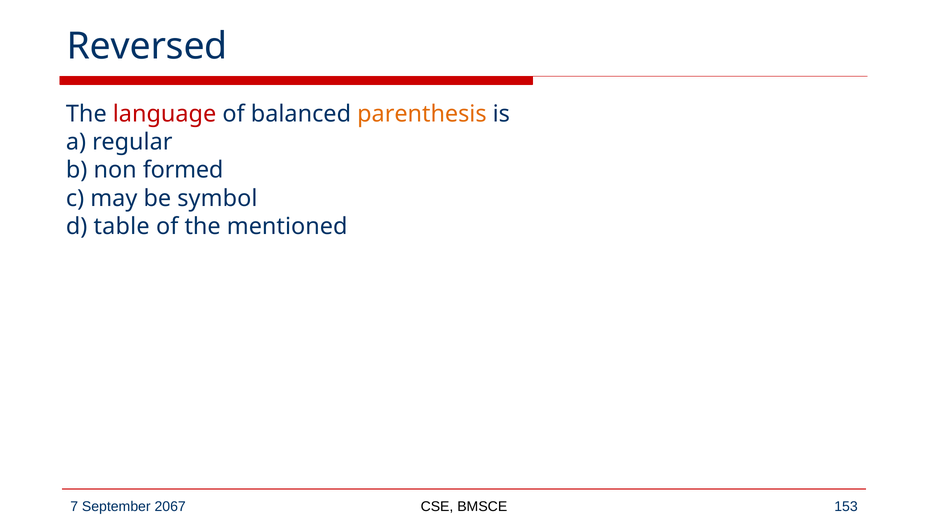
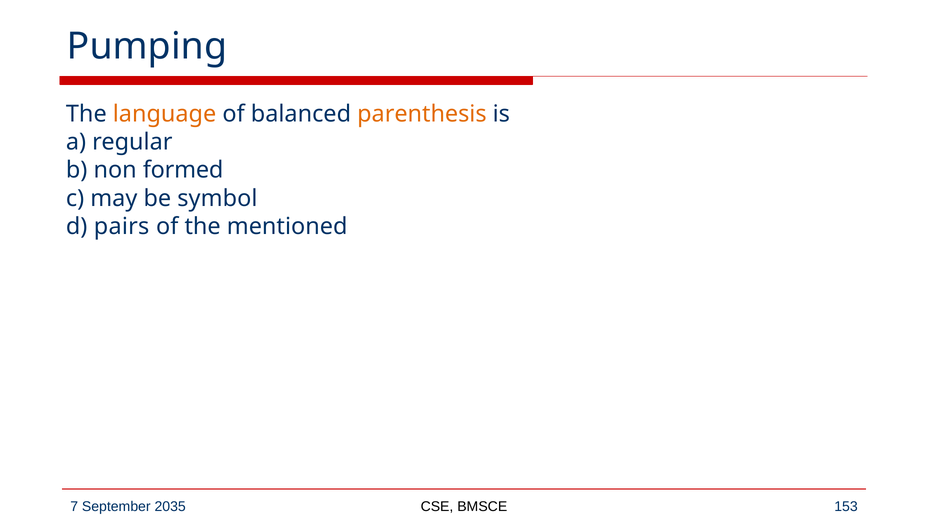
Reversed: Reversed -> Pumping (147, 46)
language colour: red -> orange (165, 114)
table: table -> pairs (122, 226)
2067: 2067 -> 2035 (170, 506)
